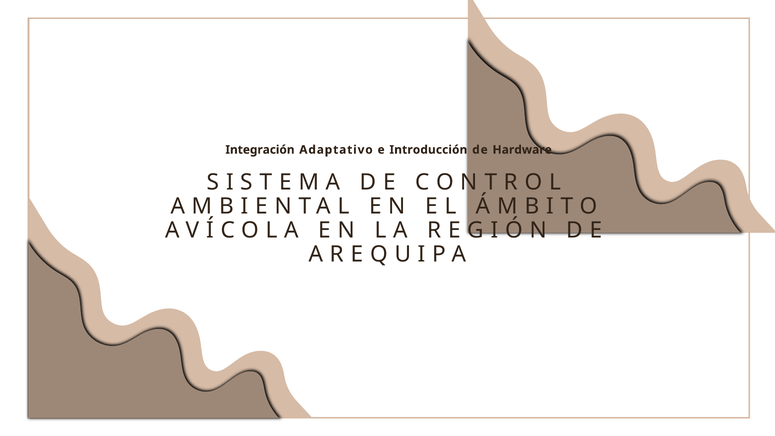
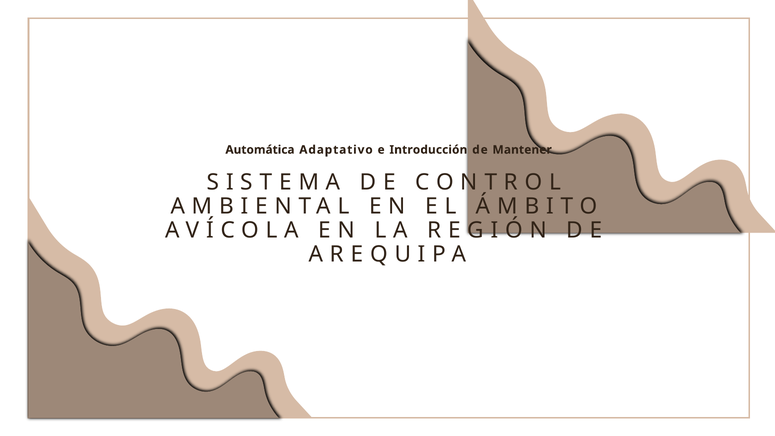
Integración: Integración -> Automática (260, 150)
Hardware: Hardware -> Mantener (522, 150)
